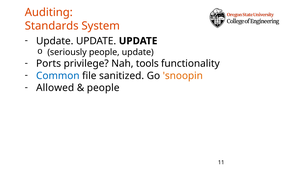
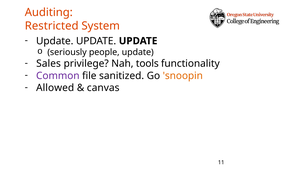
Standards: Standards -> Restricted (52, 26)
Ports: Ports -> Sales (49, 63)
Common colour: blue -> purple (58, 75)
people: people -> canvas (103, 87)
